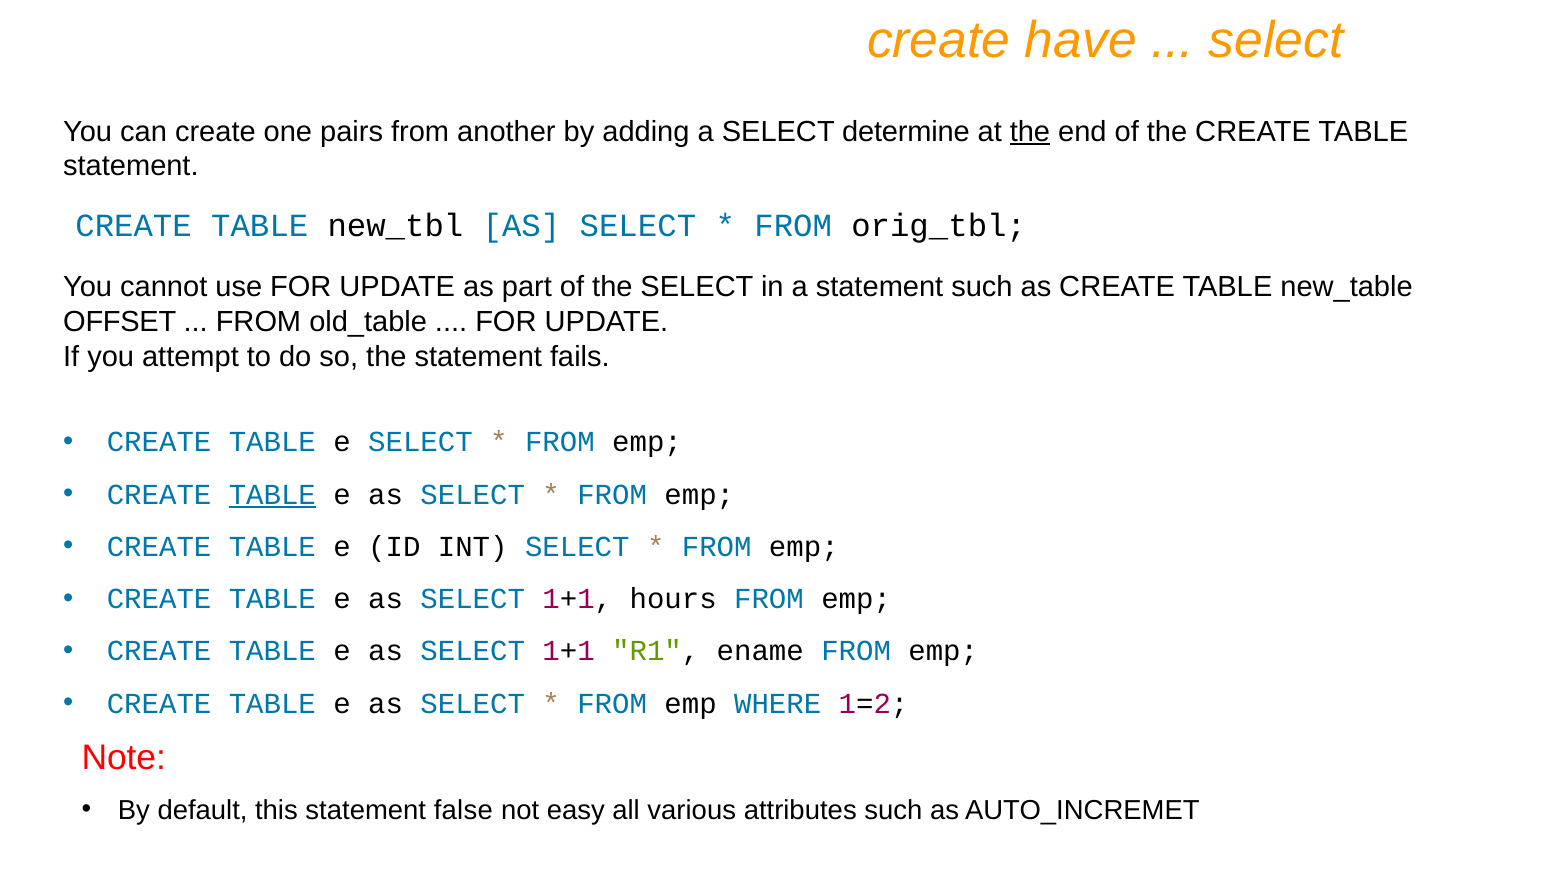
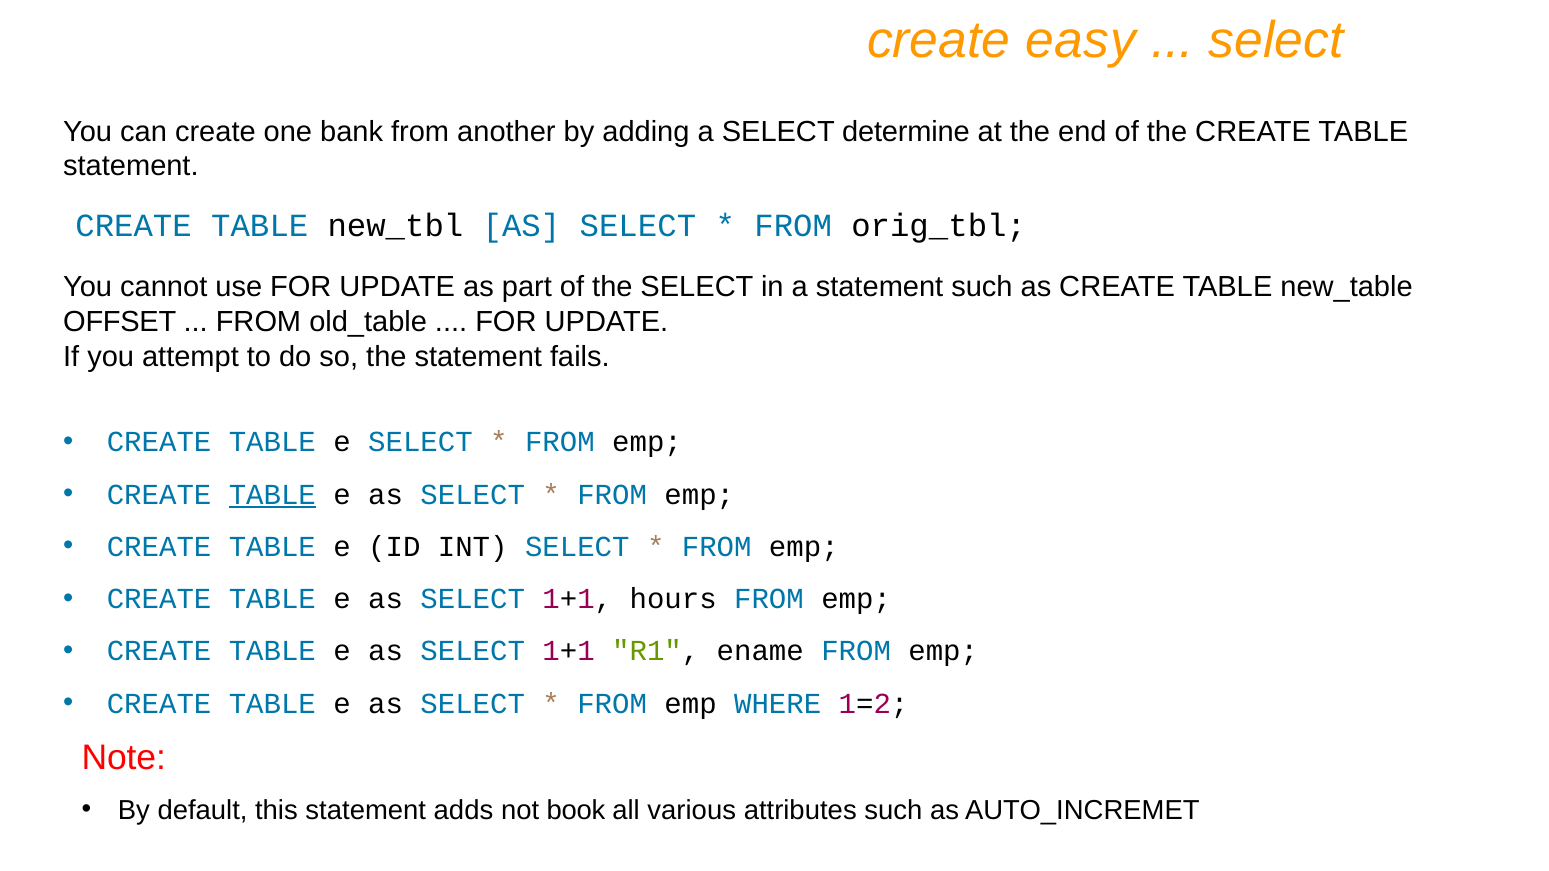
have: have -> easy (1081, 40)
pairs: pairs -> bank (352, 132)
the underline: present -> none (1030, 132)
false: false -> adds (463, 811)
easy: easy -> book (576, 811)
